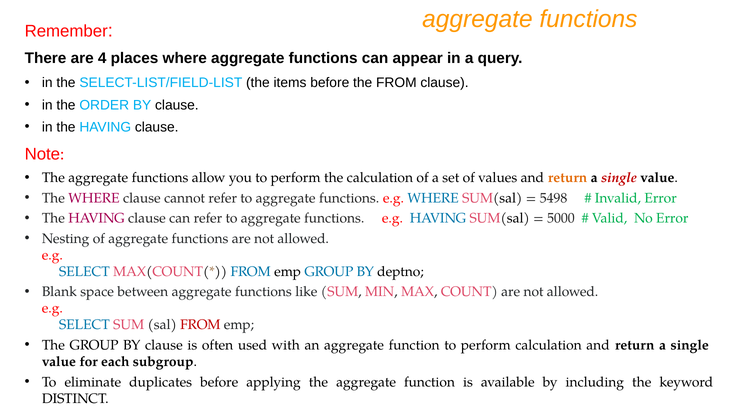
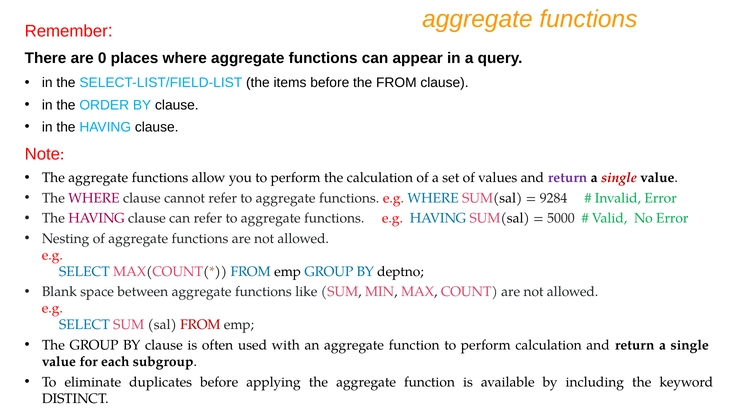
4: 4 -> 0 (102, 58)
return colour: orange -> purple (568, 178)
5498: 5498 -> 9284 (554, 198)
